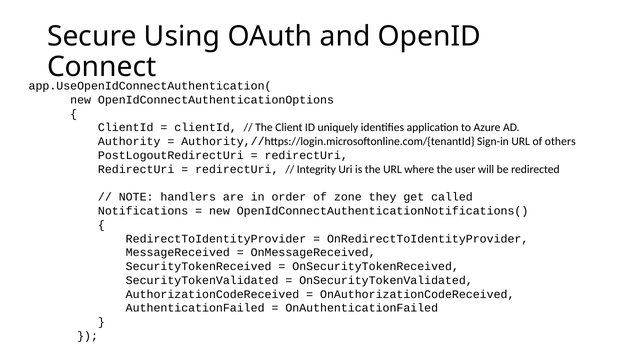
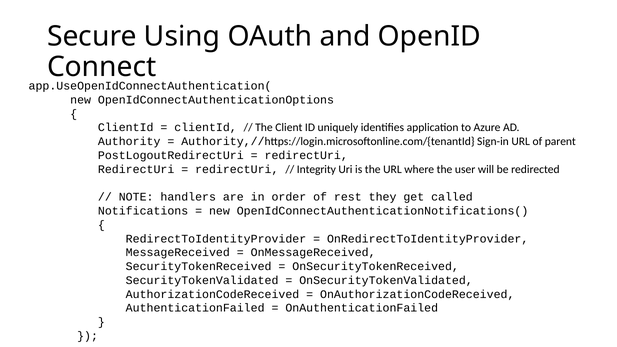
others: others -> parent (560, 142)
zone: zone -> rest (348, 197)
